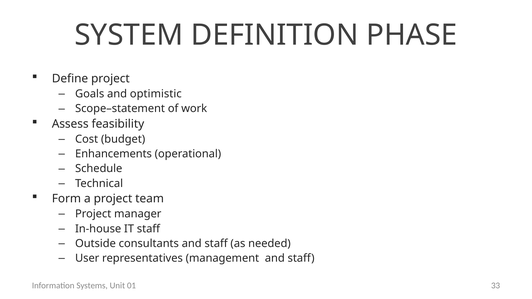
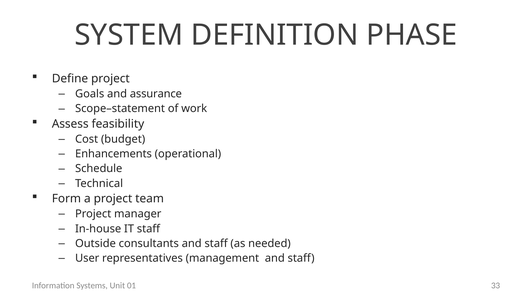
optimistic: optimistic -> assurance (156, 94)
